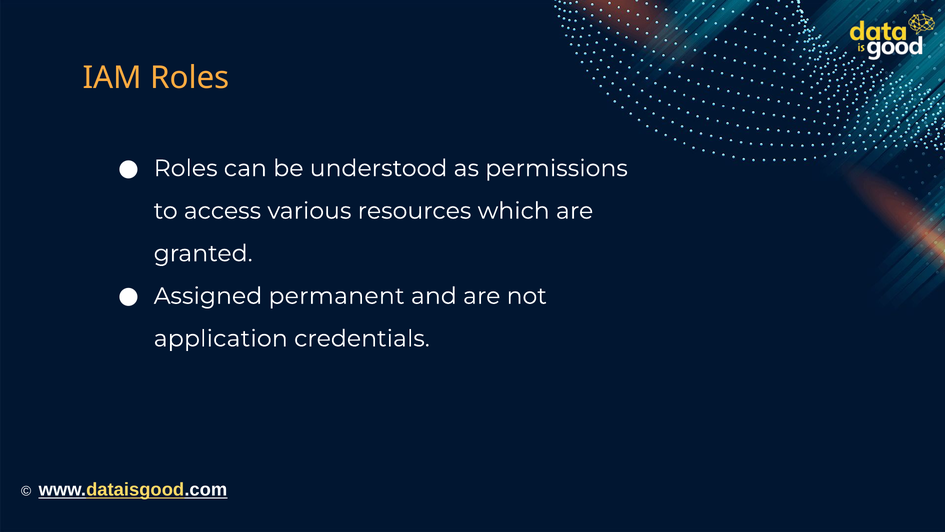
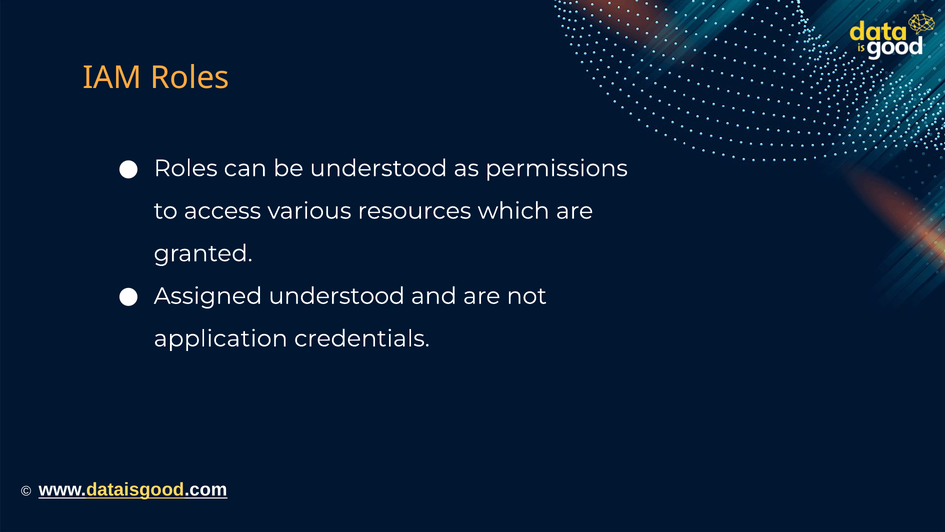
Assigned permanent: permanent -> understood (337, 296)
